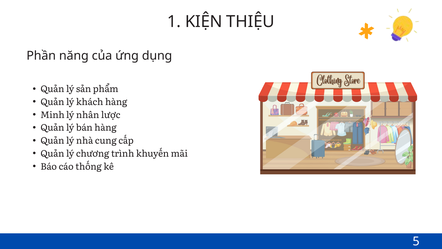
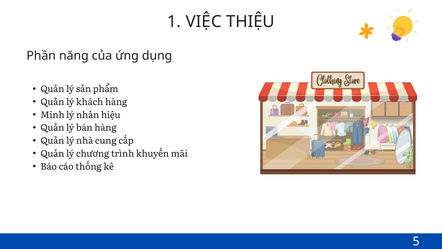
KIỆN: KIỆN -> VIỆC (204, 21)
lược: lược -> hiệu (111, 115)
